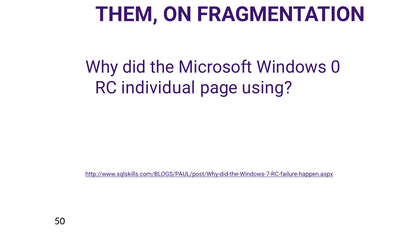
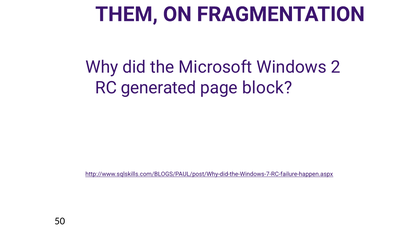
0: 0 -> 2 (336, 67)
individual: individual -> generated (159, 88)
using: using -> block (267, 88)
